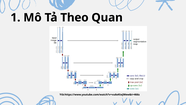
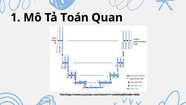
Theo: Theo -> Toán (74, 18)
